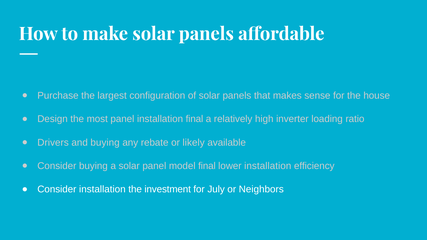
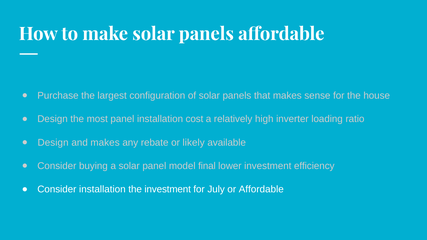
installation final: final -> cost (194, 119)
Drivers: Drivers -> Design (53, 143)
and buying: buying -> makes (105, 143)
lower installation: installation -> investment (268, 166)
or Neighbors: Neighbors -> Affordable (261, 190)
